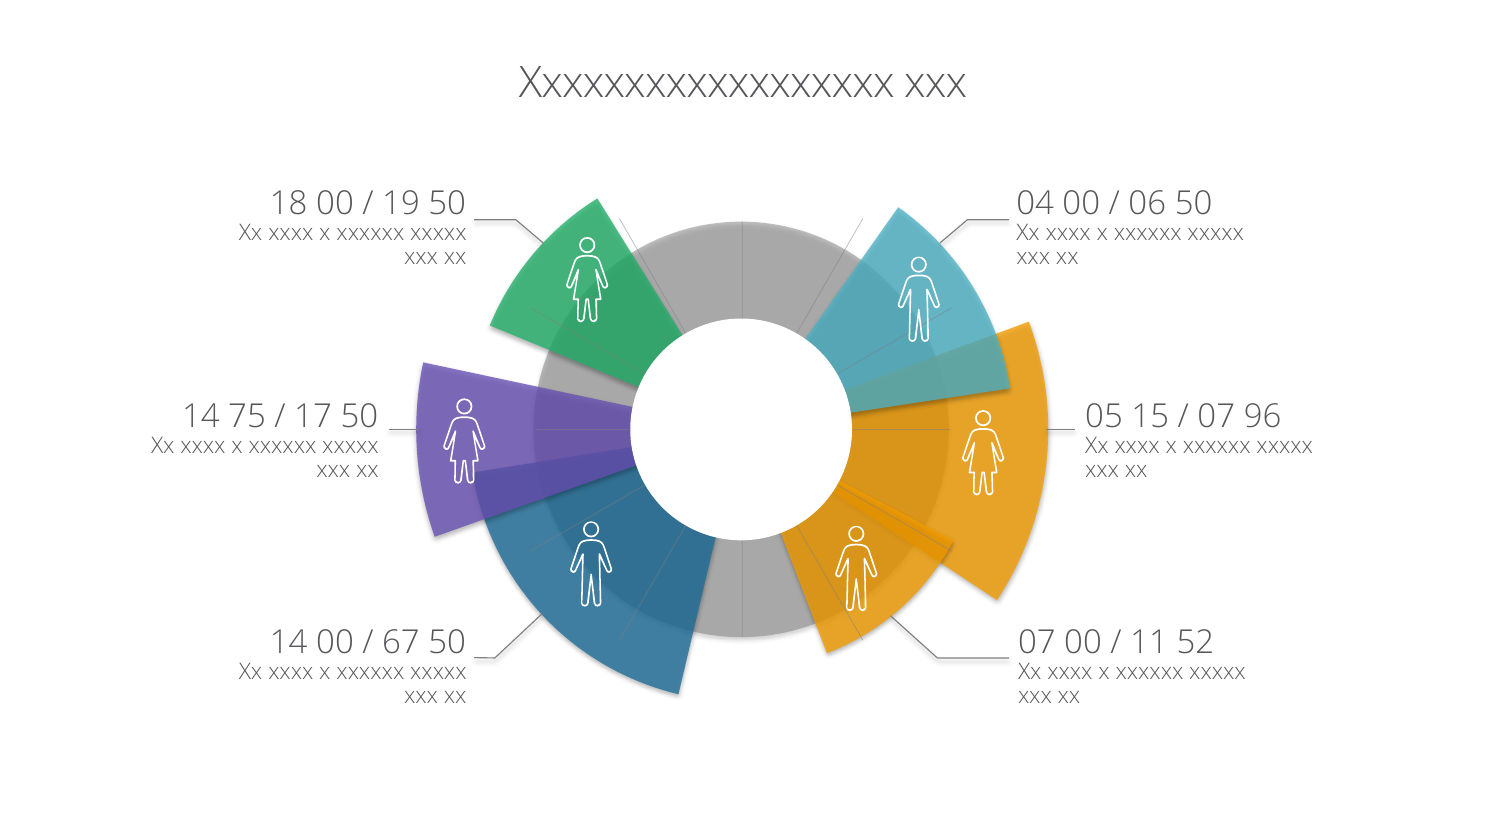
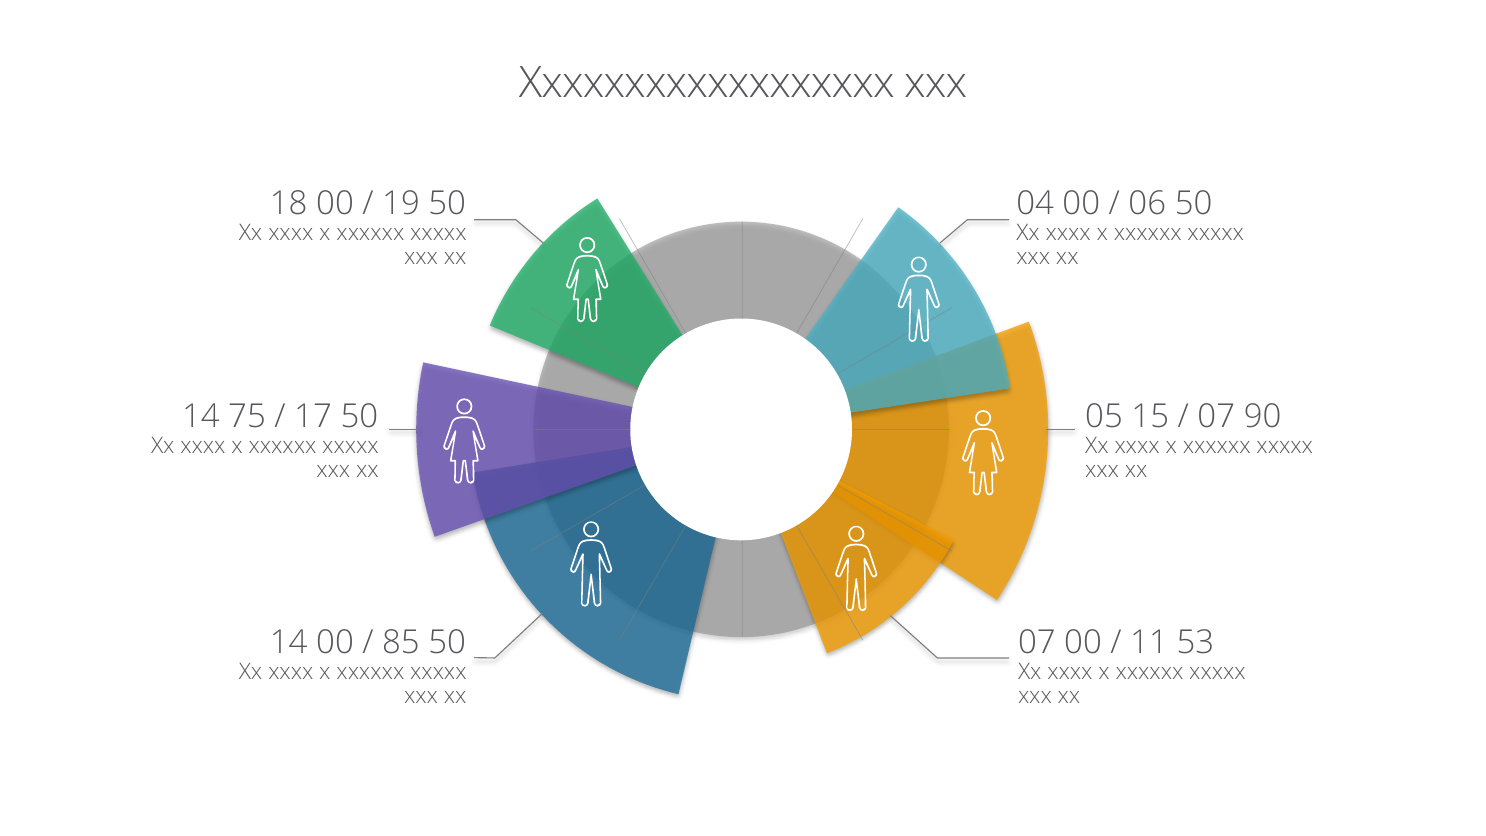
96: 96 -> 90 (1263, 416)
67: 67 -> 85 (401, 642)
52: 52 -> 53 (1195, 642)
